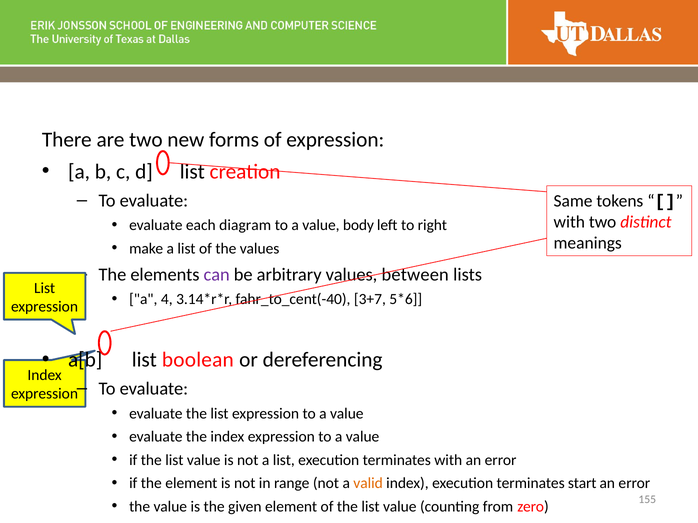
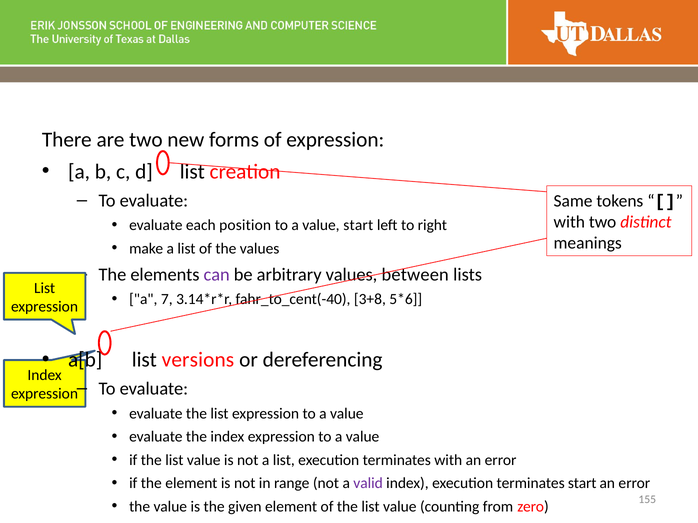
diagram: diagram -> position (245, 226)
value body: body -> start (358, 226)
4: 4 -> 7 (167, 300)
3+7: 3+7 -> 3+8 (370, 300)
boolean: boolean -> versions (198, 360)
valid colour: orange -> purple (368, 484)
